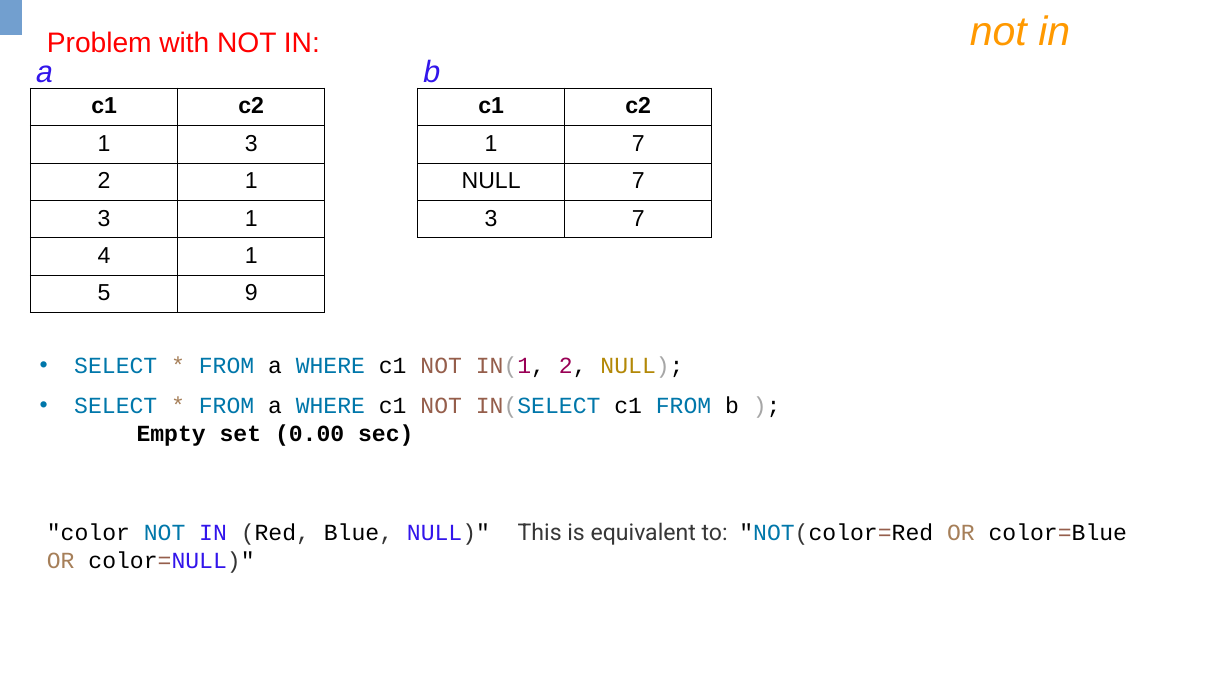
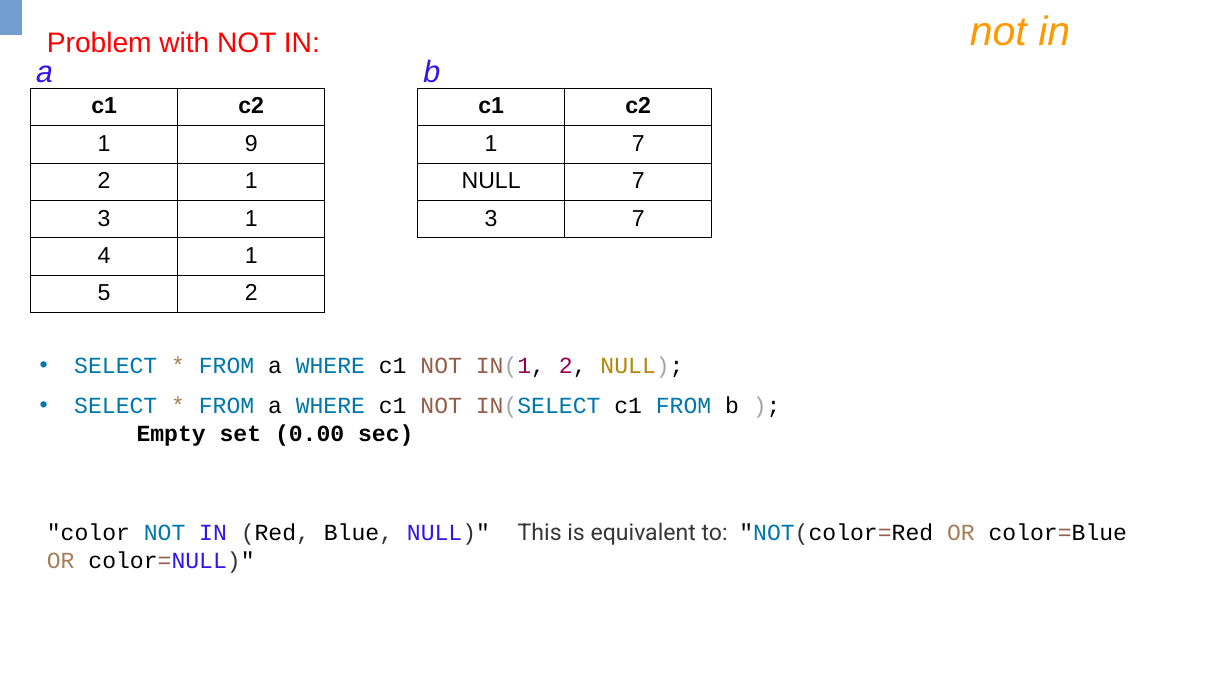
3: 3 -> 9 (251, 144)
5 9: 9 -> 2 (251, 293)
